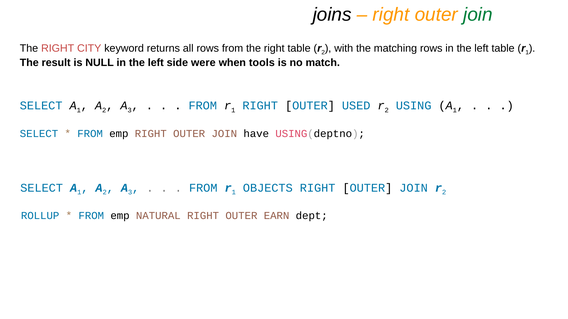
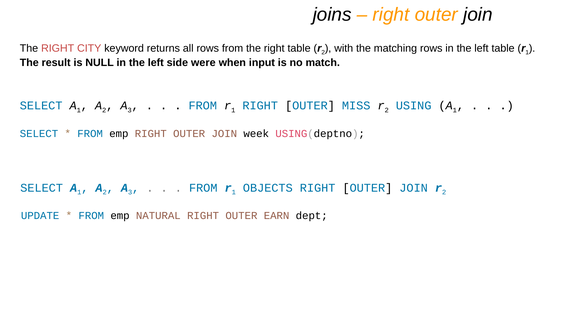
join colour: green -> black (478, 15)
tools: tools -> input (262, 63)
USED: USED -> MISS (356, 106)
have: have -> week (256, 134)
ROLLUP: ROLLUP -> UPDATE (40, 216)
